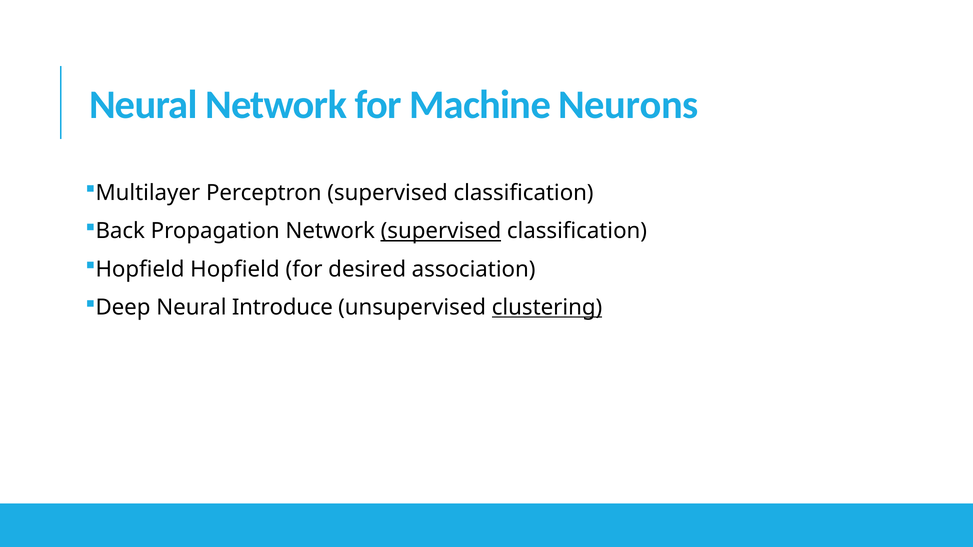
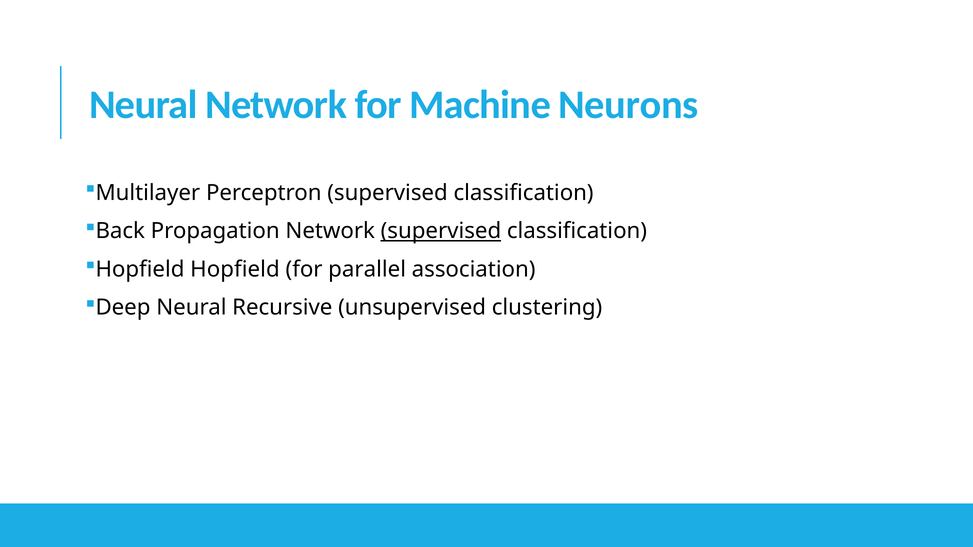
desired: desired -> parallel (367, 269)
Introduce: Introduce -> Recursive (282, 308)
clustering underline: present -> none (547, 308)
